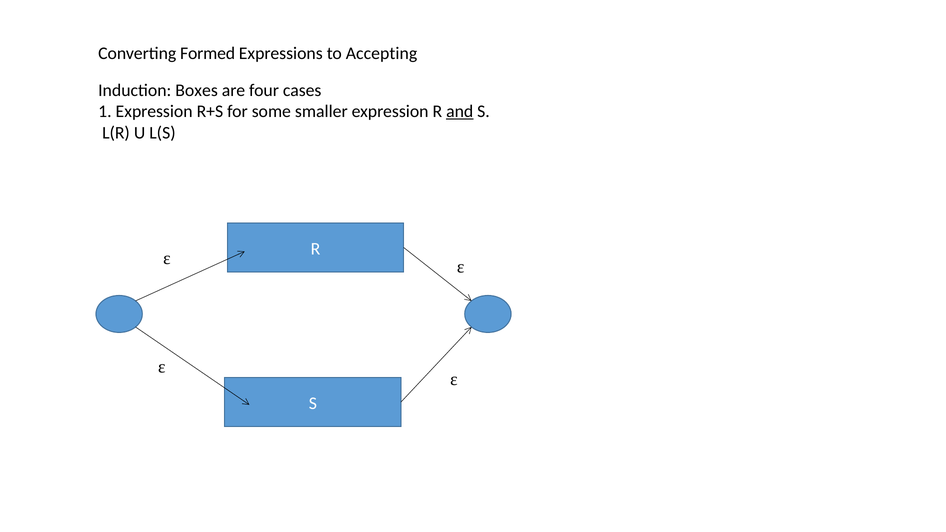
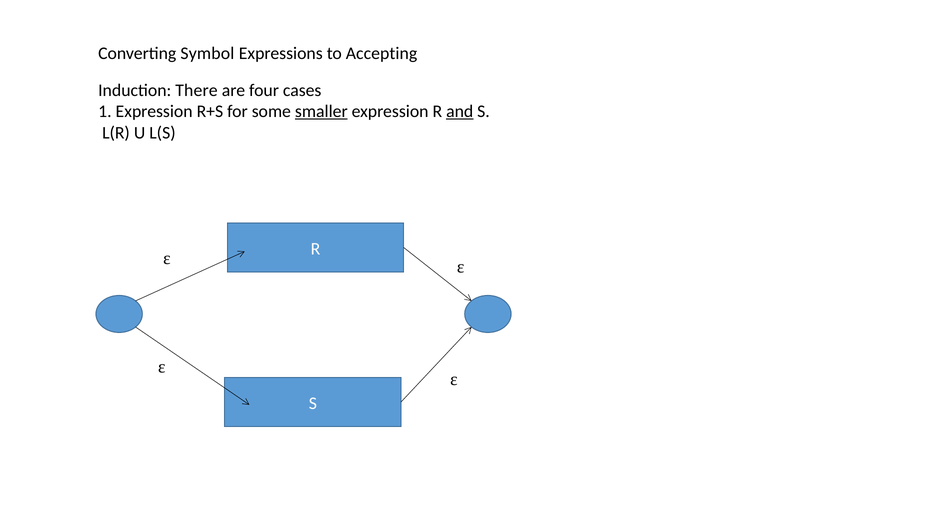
Formed: Formed -> Symbol (207, 54)
Boxes: Boxes -> There (197, 90)
smaller underline: none -> present (321, 112)
